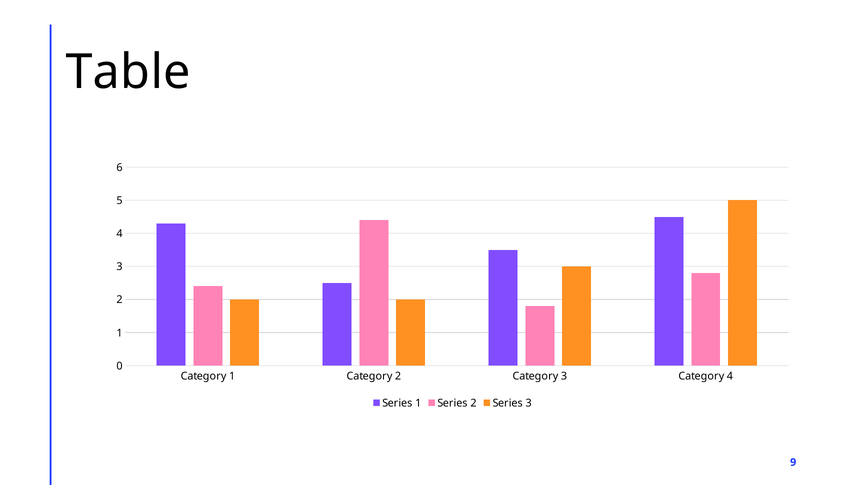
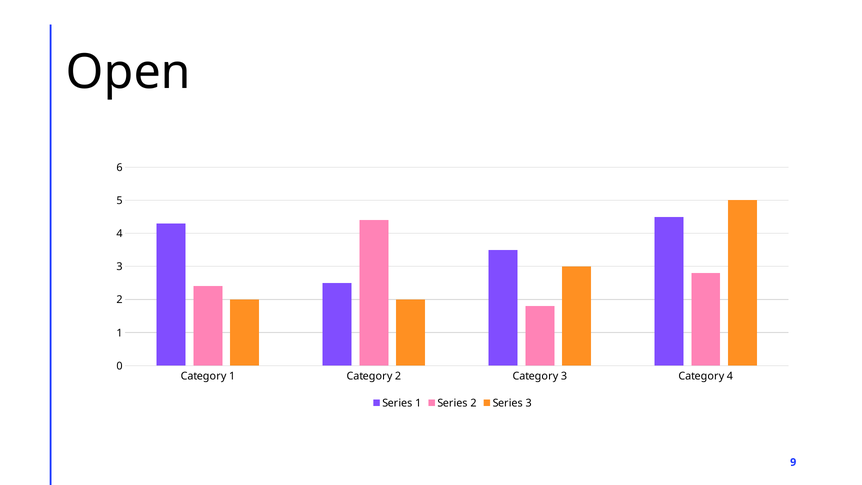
Table: Table -> Open (128, 72)
